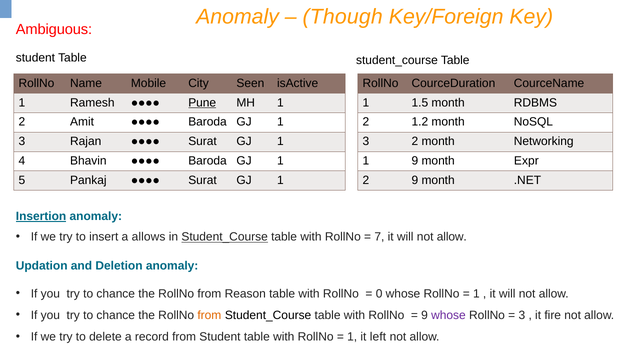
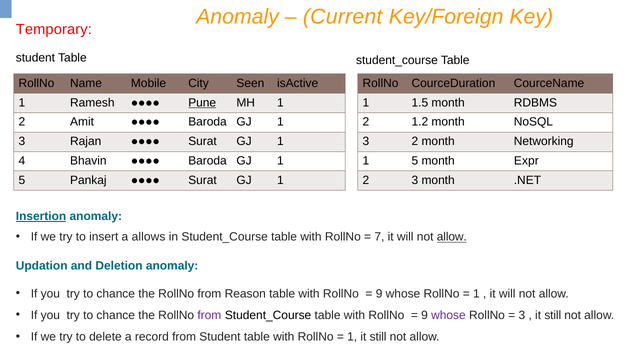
Though: Though -> Current (343, 17)
Ambiguous: Ambiguous -> Temporary (54, 30)
9: 9 -> 5 (415, 161)
2 9: 9 -> 3 (415, 180)
Student_Course underline: present -> none (225, 237)
allow underline: none -> present (452, 237)
0: 0 -> 9 (379, 294)
from colour: orange -> purple (209, 315)
fire: fire -> still (553, 315)
1 it left: left -> still (378, 337)
